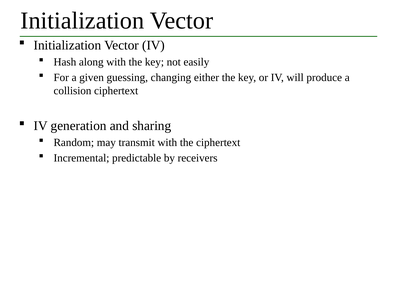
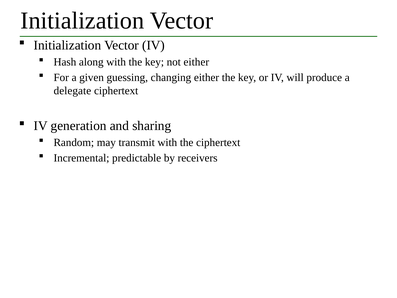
not easily: easily -> either (196, 62)
collision: collision -> delegate (72, 91)
